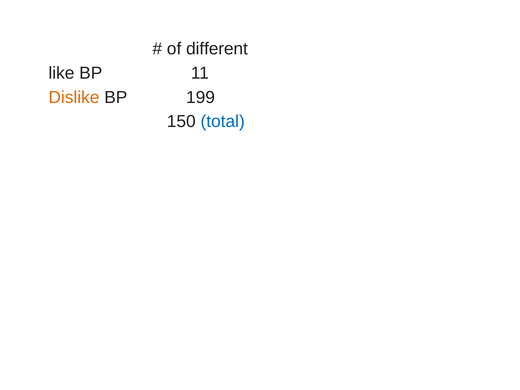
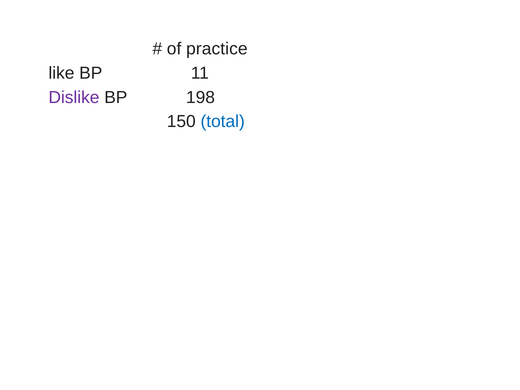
different: different -> practice (217, 49)
Dislike colour: orange -> purple (74, 97)
199: 199 -> 198 (200, 97)
